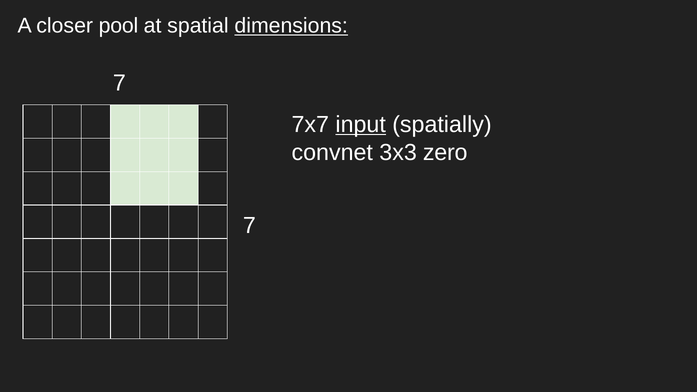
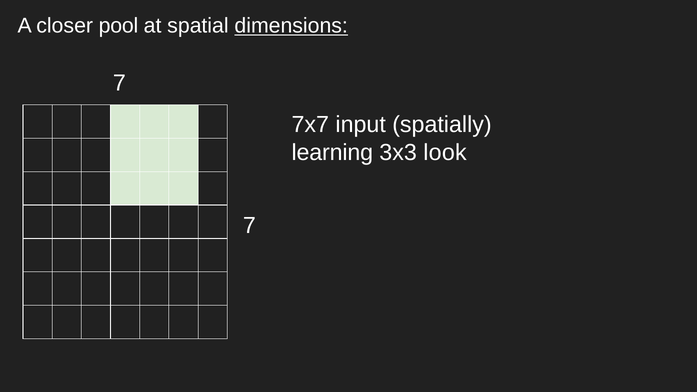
input underline: present -> none (361, 125)
convnet: convnet -> learning (332, 152)
zero: zero -> look (445, 152)
